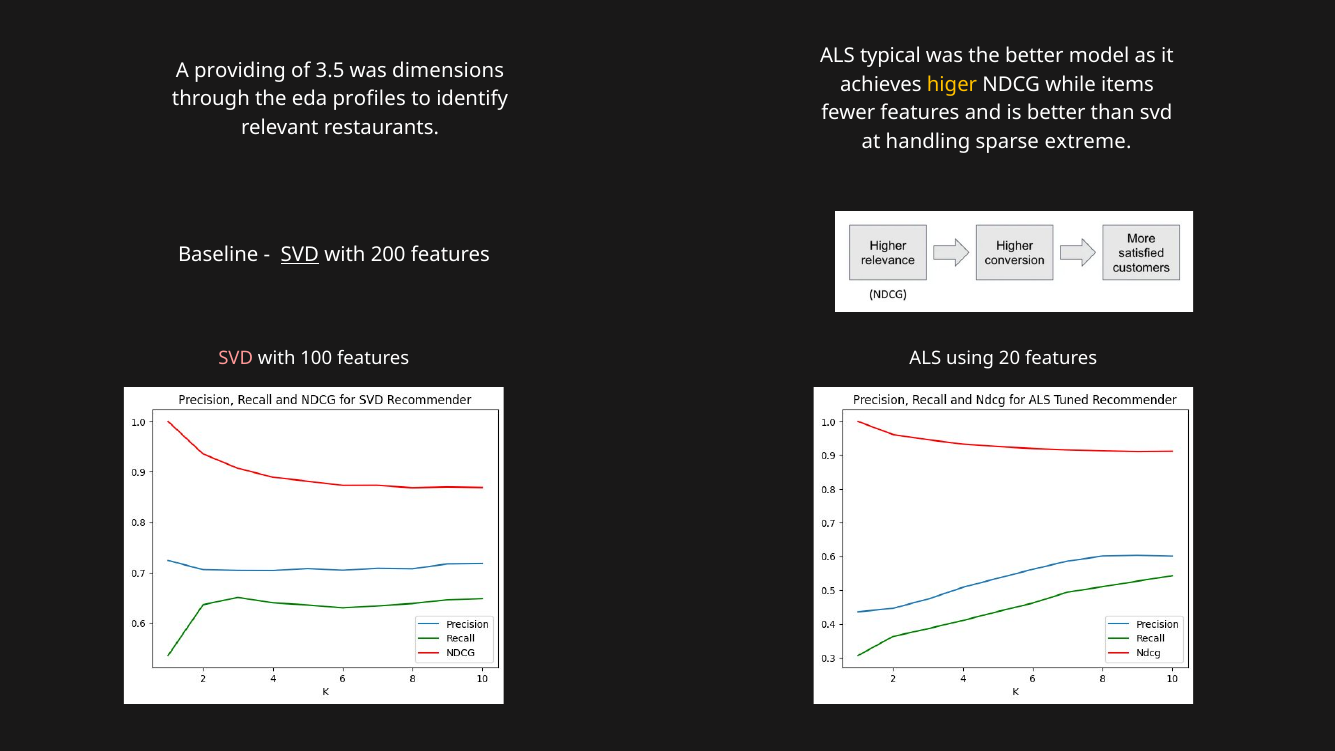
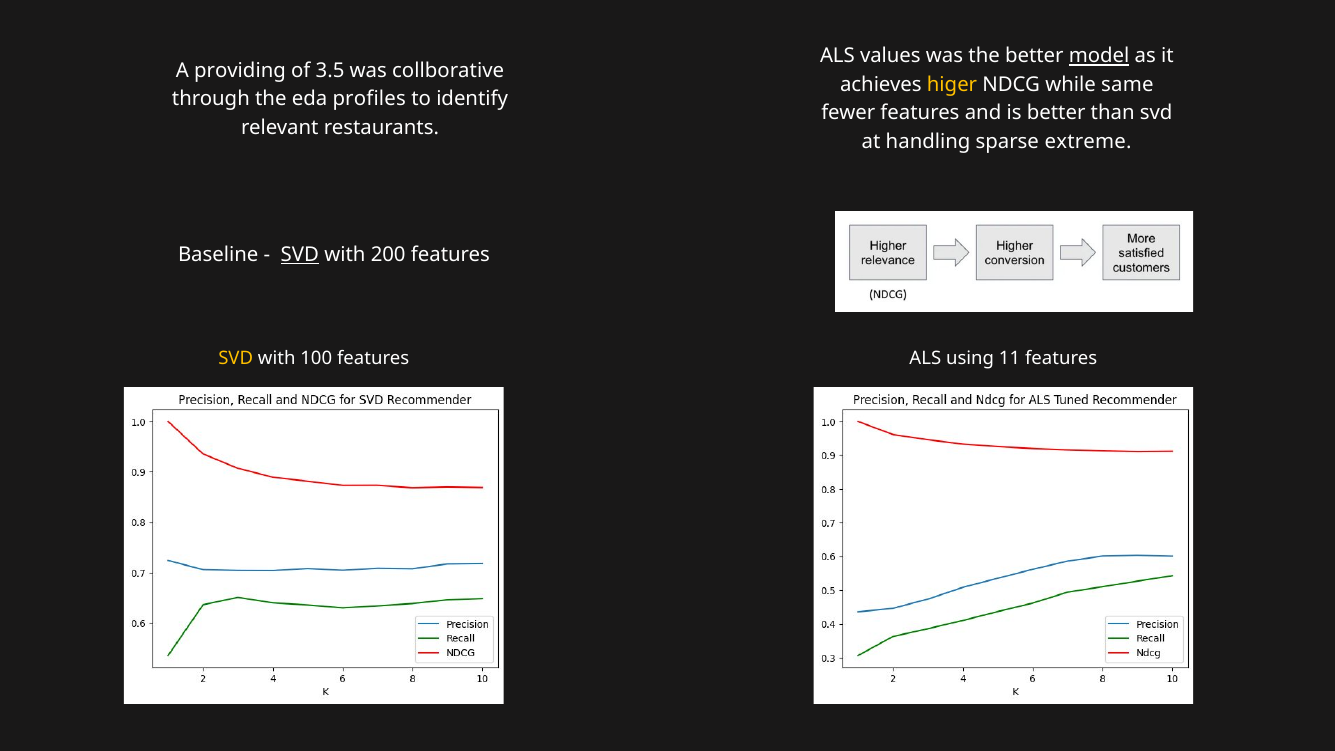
typical: typical -> values (890, 56)
model underline: none -> present (1099, 56)
dimensions: dimensions -> collborative (448, 70)
items: items -> same (1127, 85)
SVD colour: pink -> yellow (236, 359)
20: 20 -> 11 (1010, 359)
